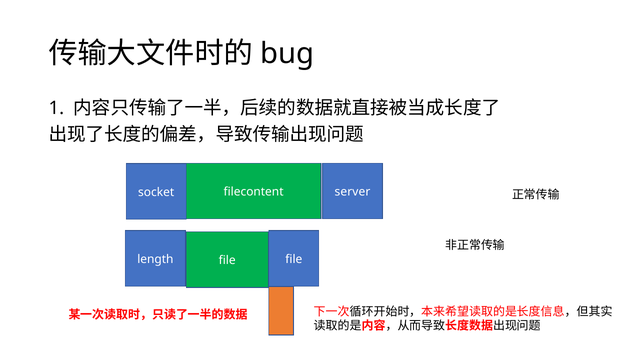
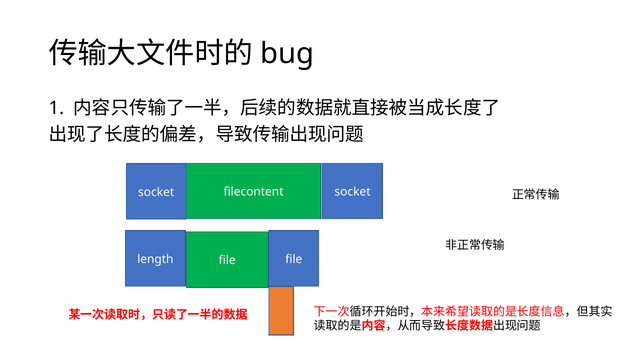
server: server -> socket (353, 192)
